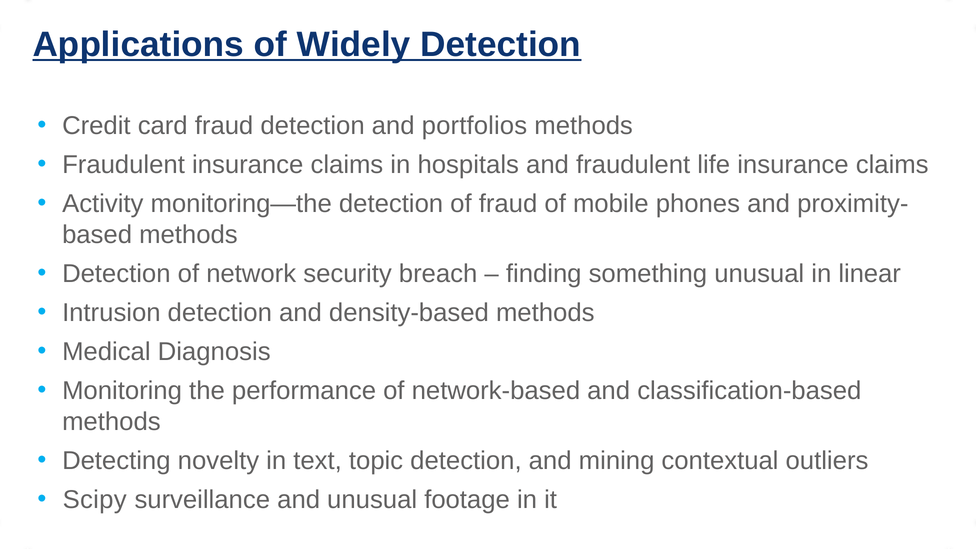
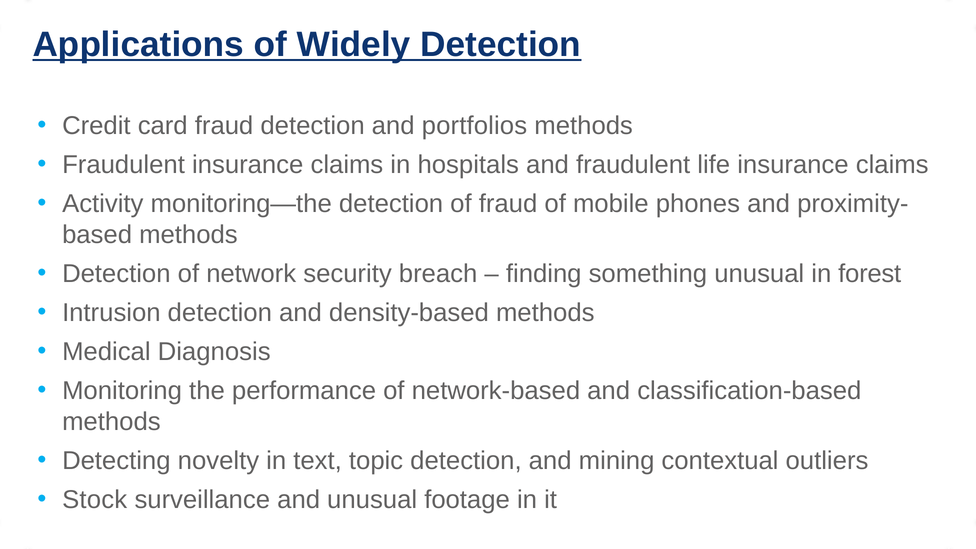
linear: linear -> forest (870, 274)
Scipy: Scipy -> Stock (95, 500)
